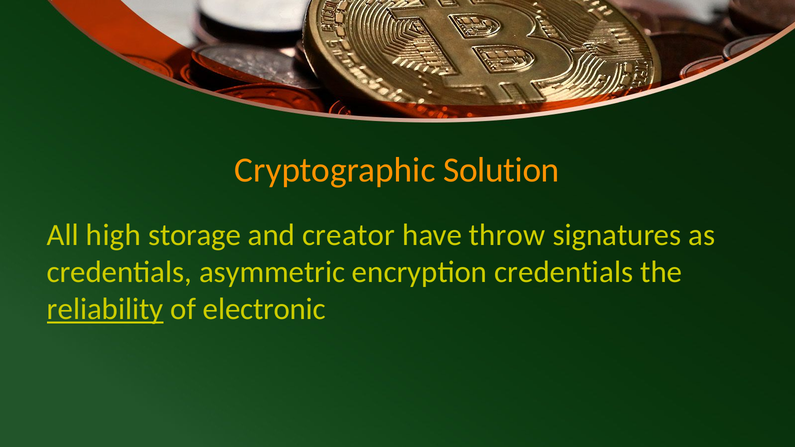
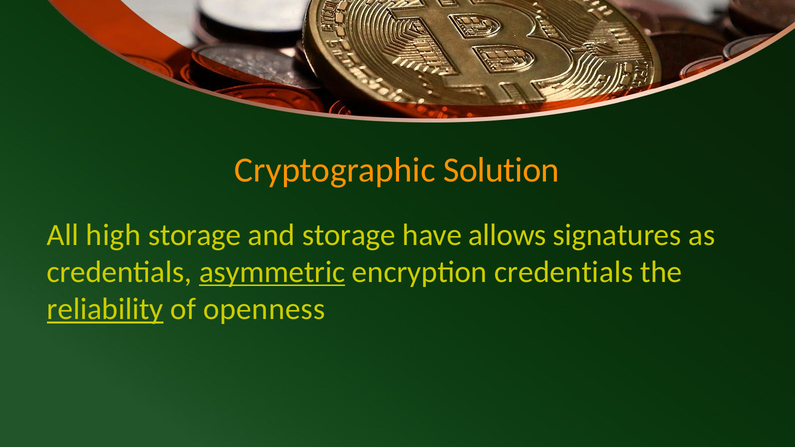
and creator: creator -> storage (349, 235)
throw: throw -> allows (507, 235)
asymmetric underline: none -> present (272, 272)
electronic: electronic -> openness (264, 309)
